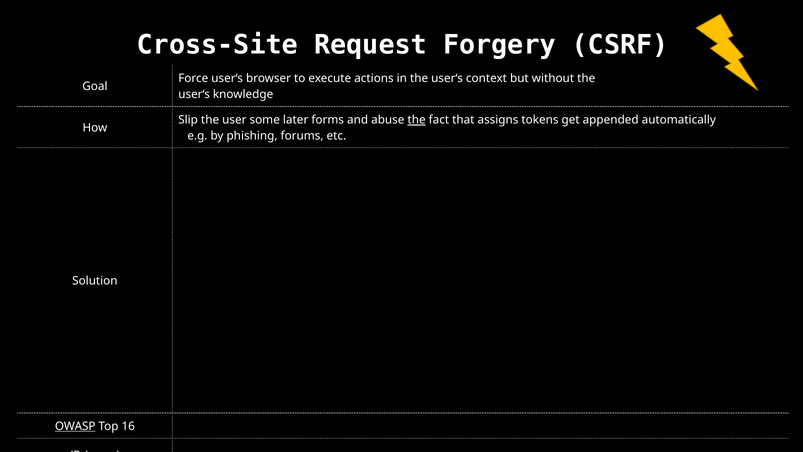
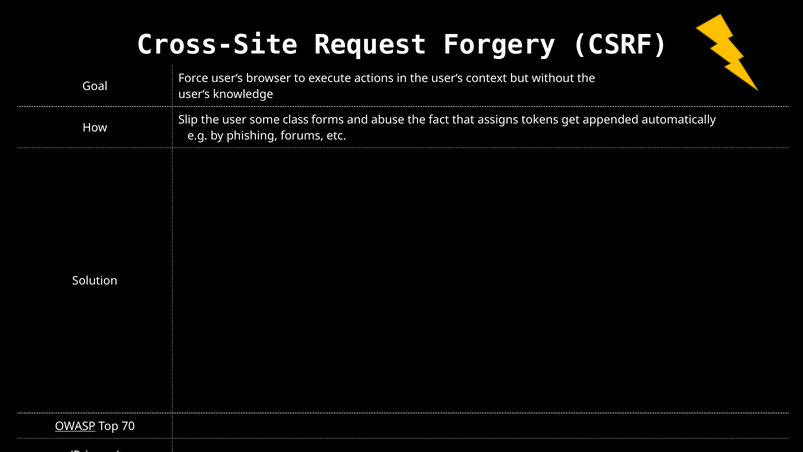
later: later -> class (296, 120)
the underline: present -> none (417, 120)
16: 16 -> 70 (128, 426)
